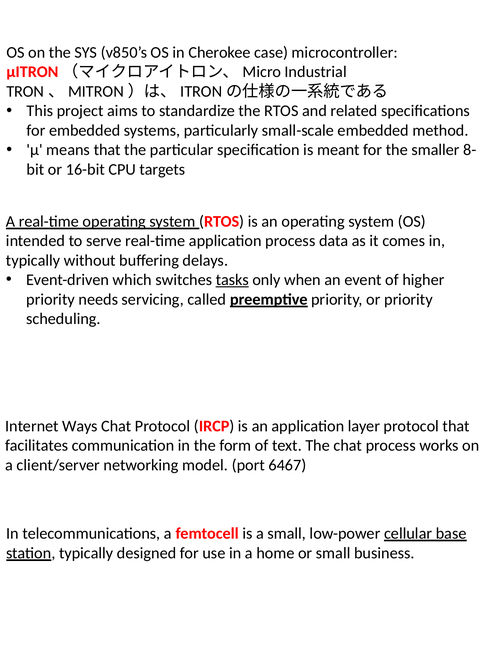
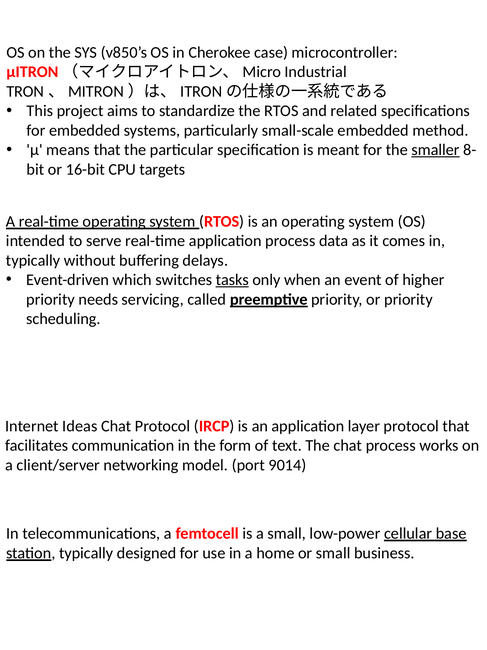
smaller underline: none -> present (436, 150)
Ways: Ways -> Ideas (80, 426)
6467: 6467 -> 9014 (287, 465)
